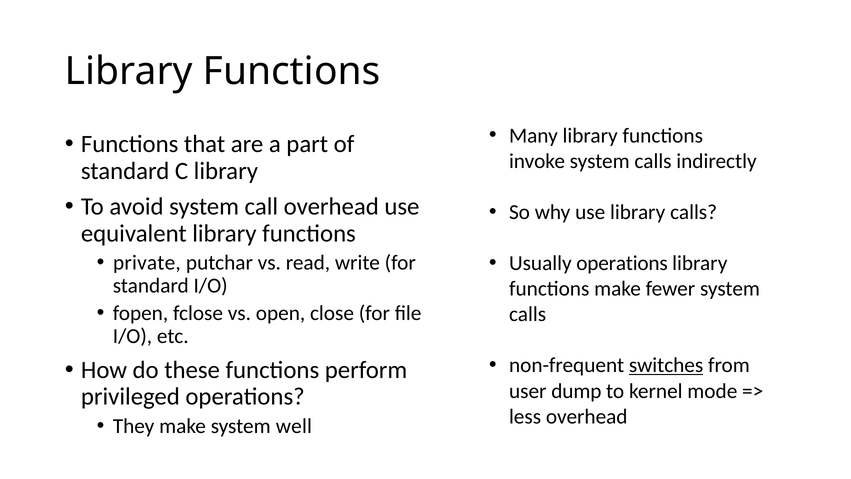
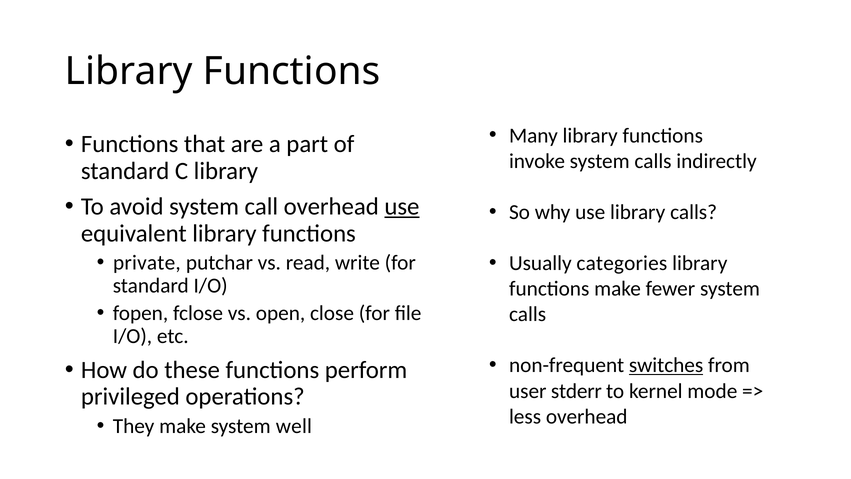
use underline: none -> present (402, 206)
Usually operations: operations -> categories (622, 263)
dump: dump -> stderr (576, 391)
